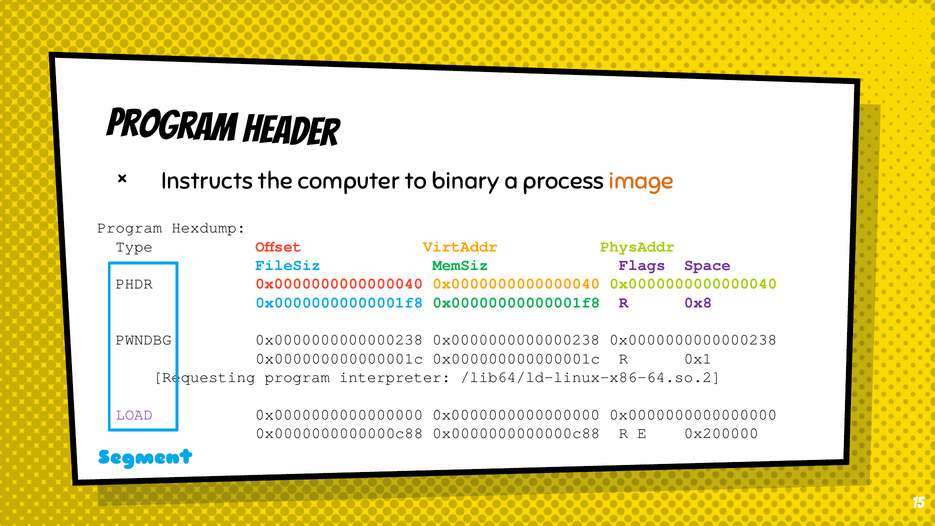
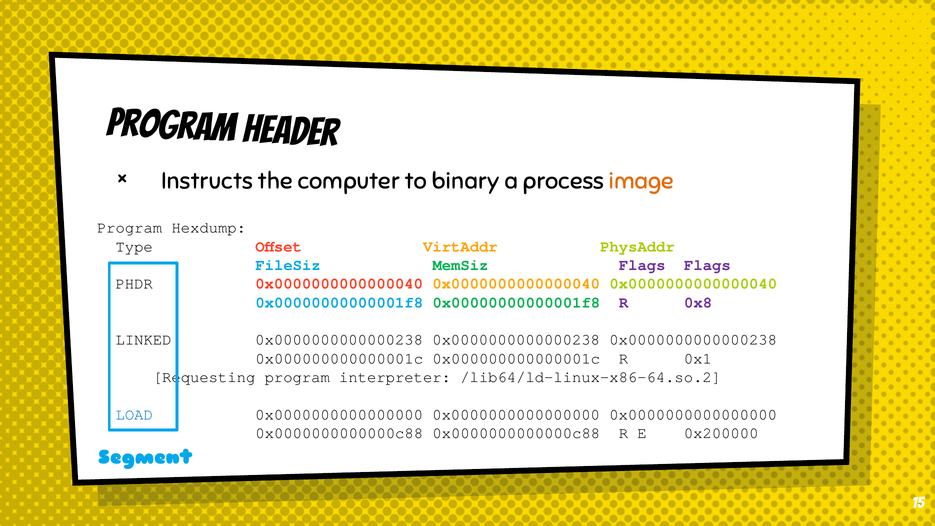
Flags Space: Space -> Flags (707, 265)
PWNDBG: PWNDBG -> LINKED (144, 340)
LOAD colour: purple -> blue (134, 415)
